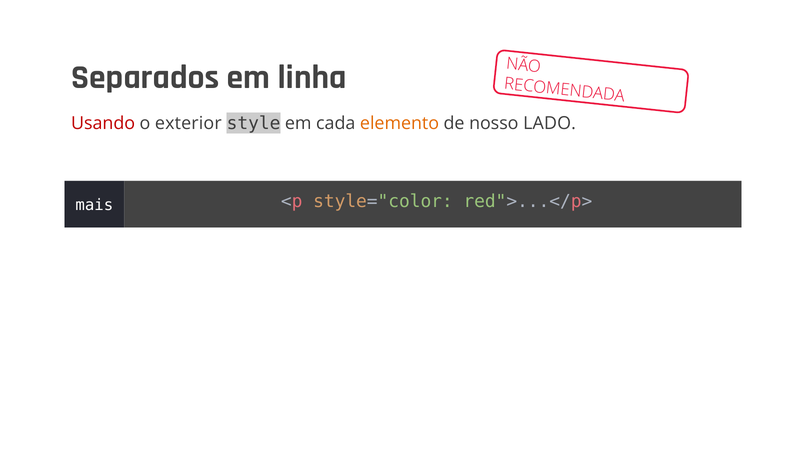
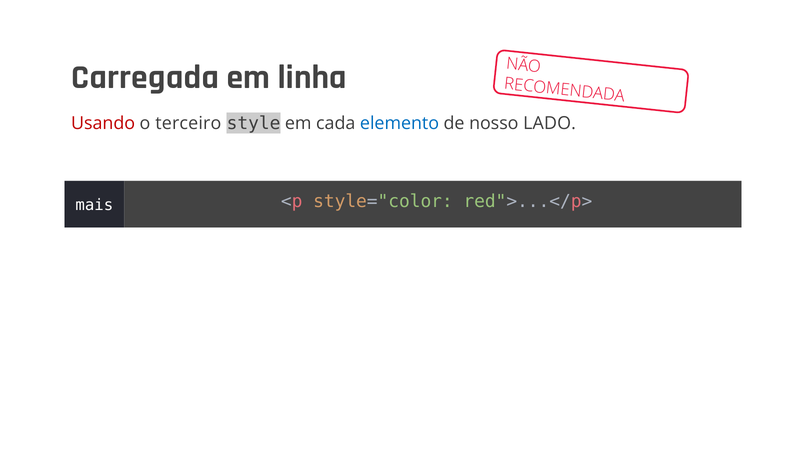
Separados: Separados -> Carregada (145, 77)
exterior: exterior -> terceiro (188, 123)
elemento colour: orange -> blue (400, 123)
